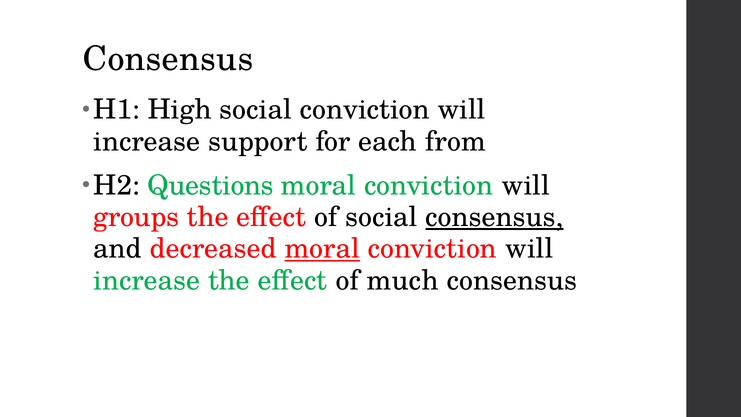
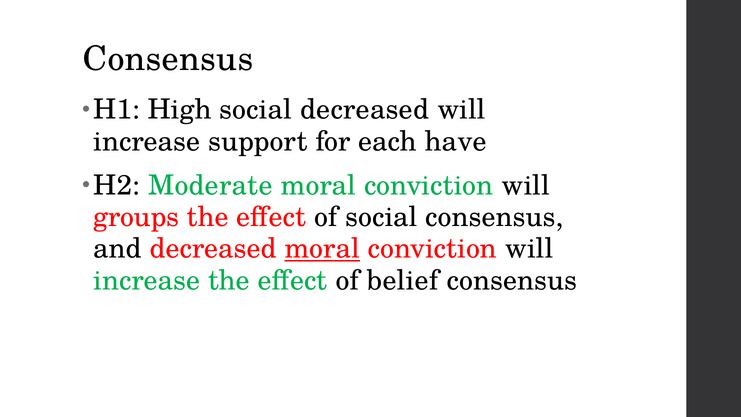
social conviction: conviction -> decreased (365, 110)
from: from -> have (456, 141)
Questions: Questions -> Moderate (210, 185)
consensus underline: present -> none (494, 217)
much: much -> belief (403, 280)
